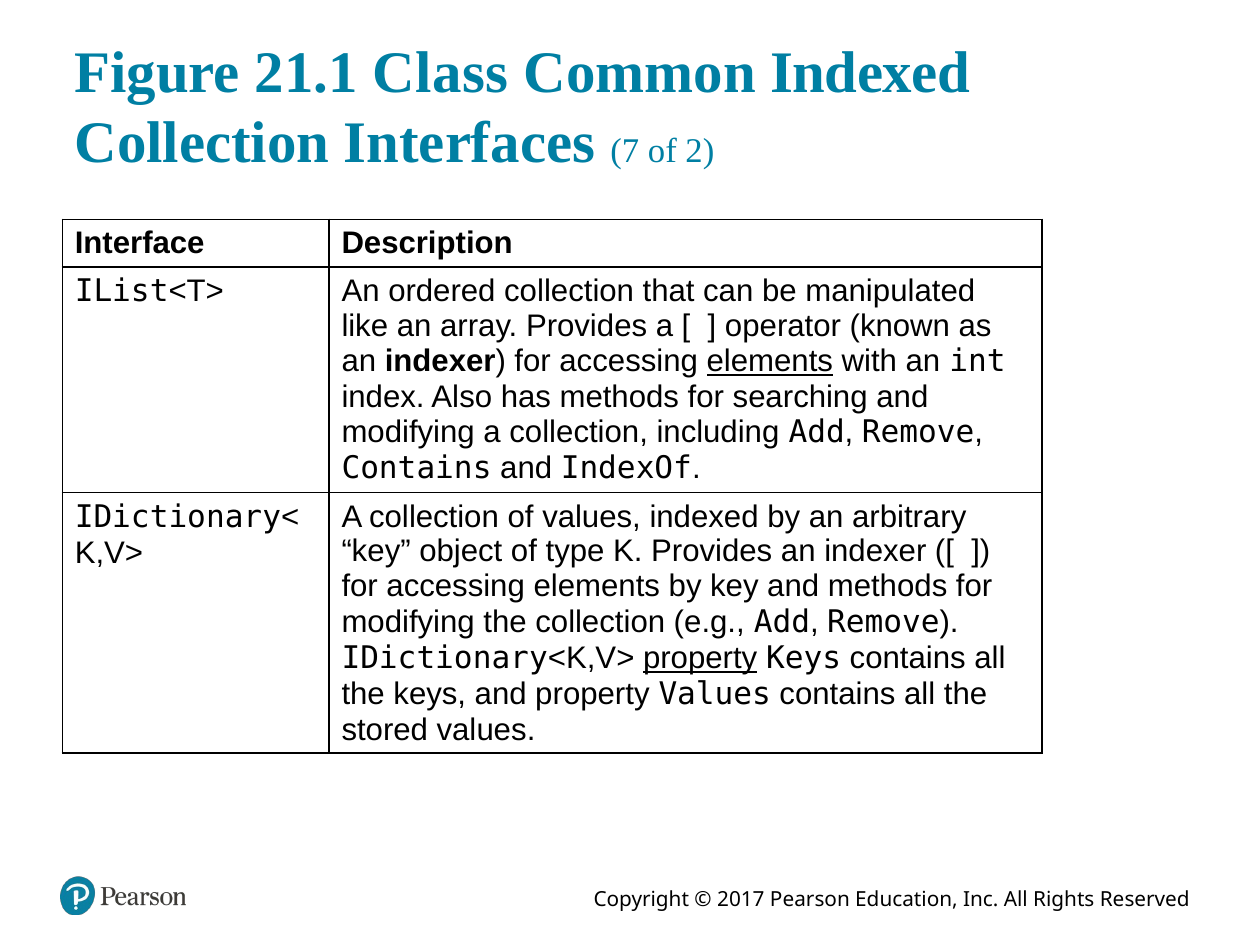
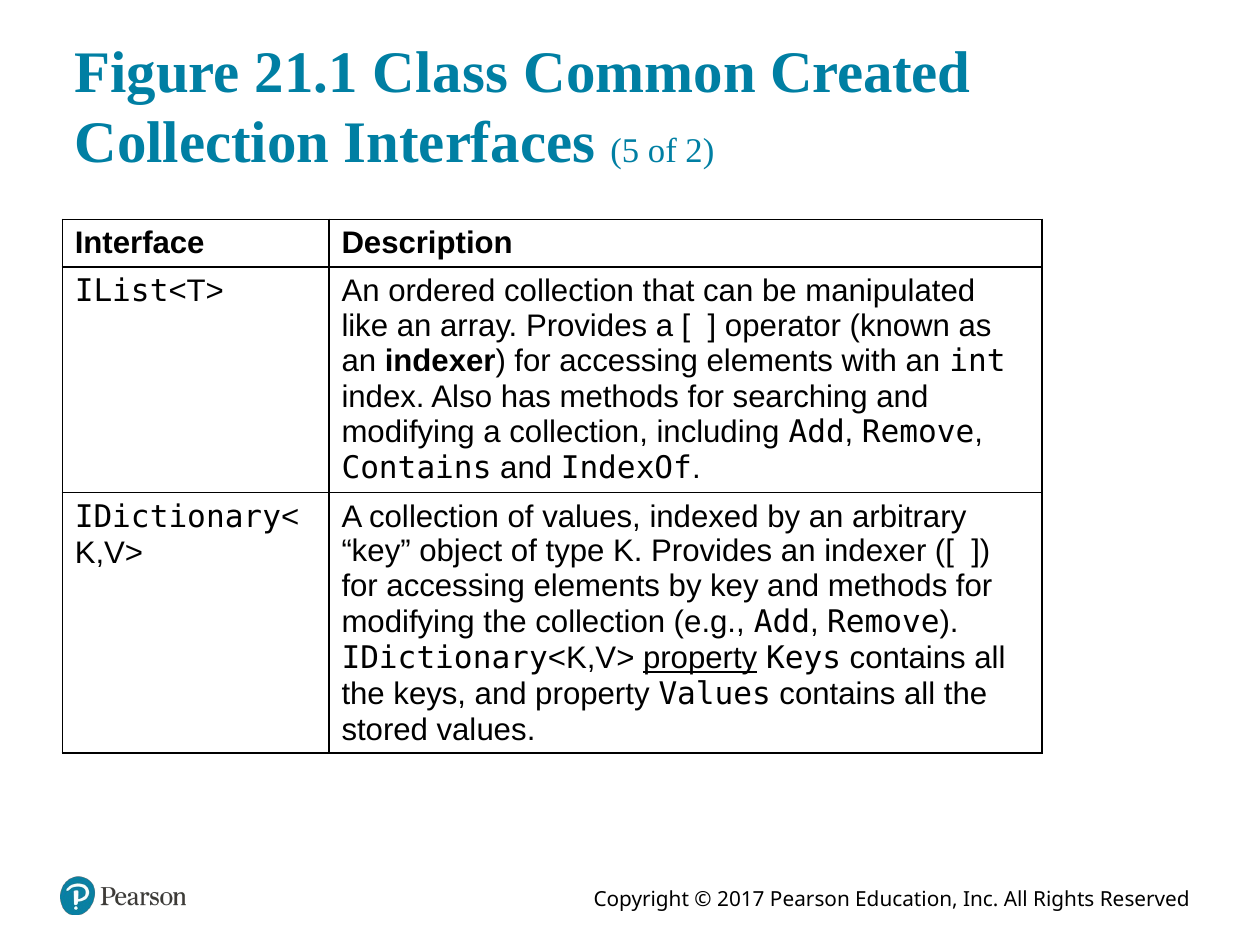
Common Indexed: Indexed -> Created (870, 73)
7: 7 -> 5 (625, 151)
elements underline: present -> none (770, 362)
